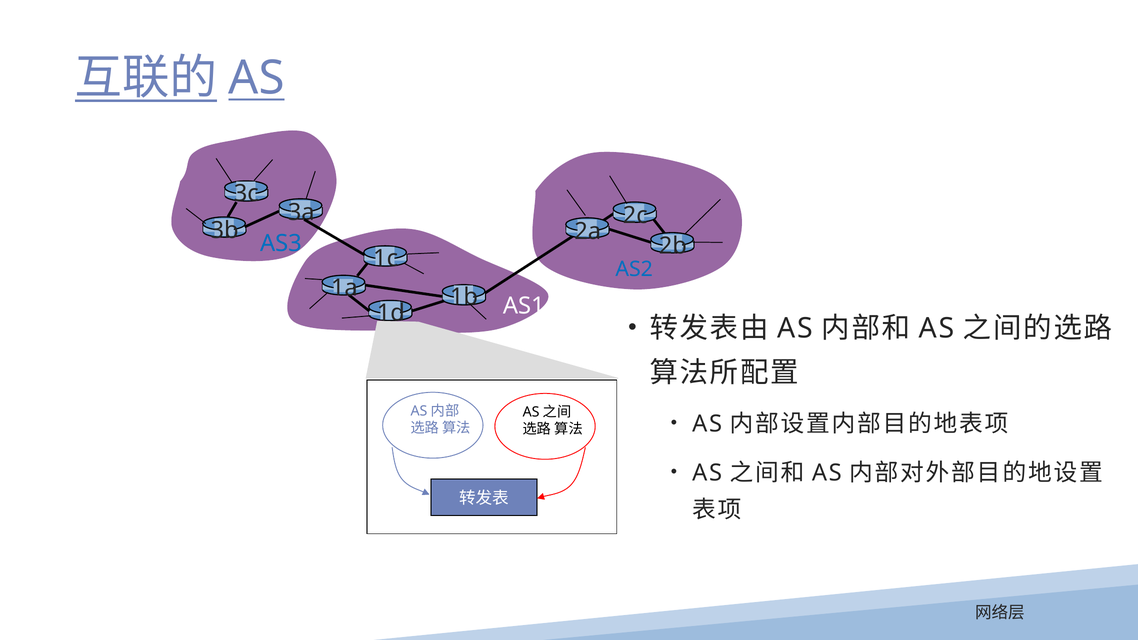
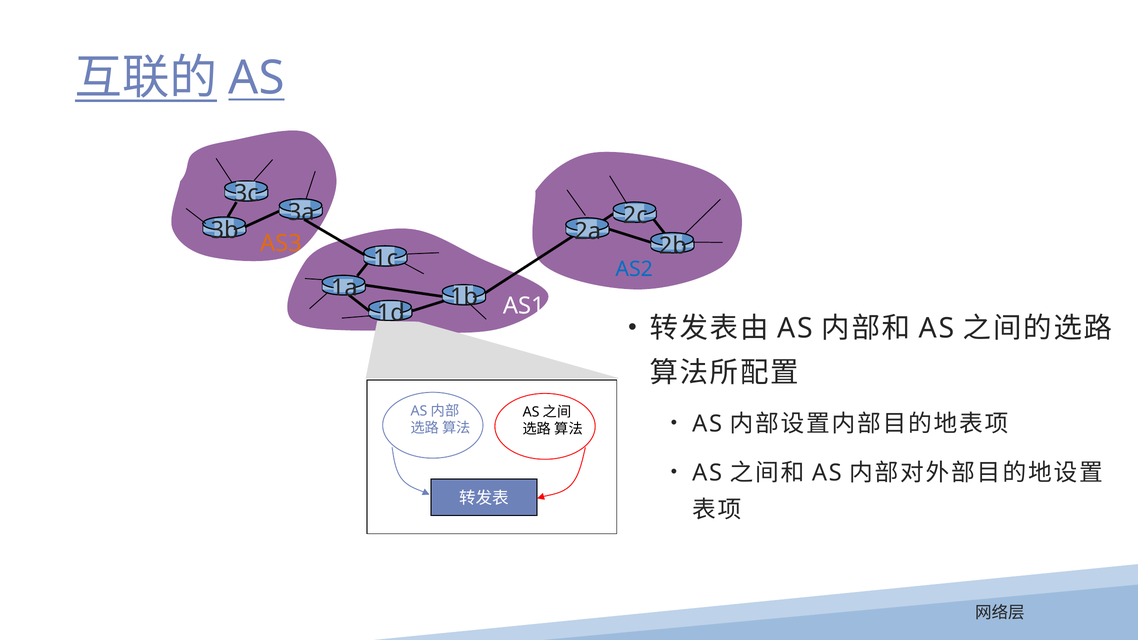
AS3 colour: blue -> orange (281, 243)
